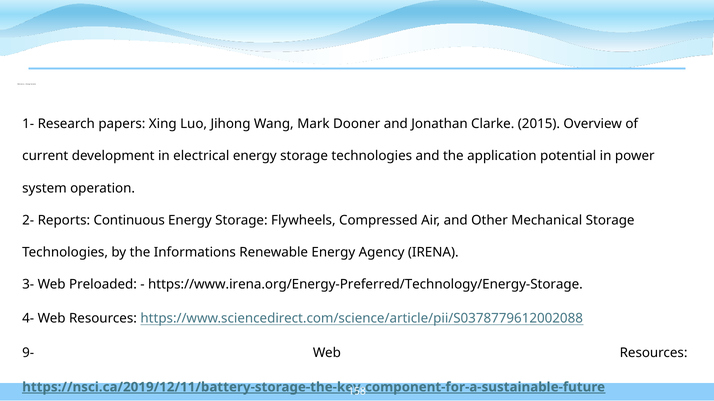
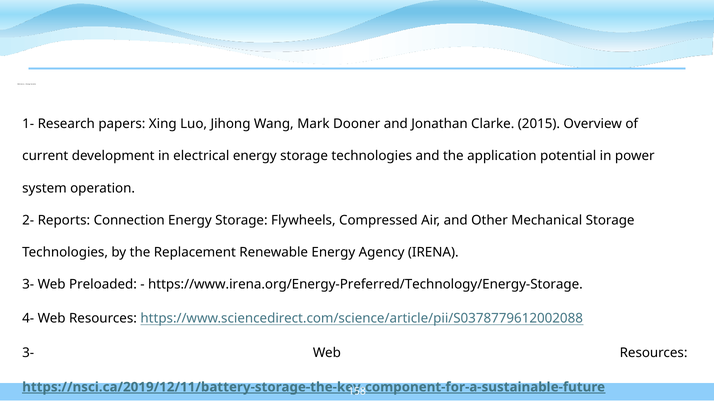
Continuous: Continuous -> Connection (129, 221)
Informations: Informations -> Replacement (195, 253)
9-: 9- -> 3- (28, 353)
